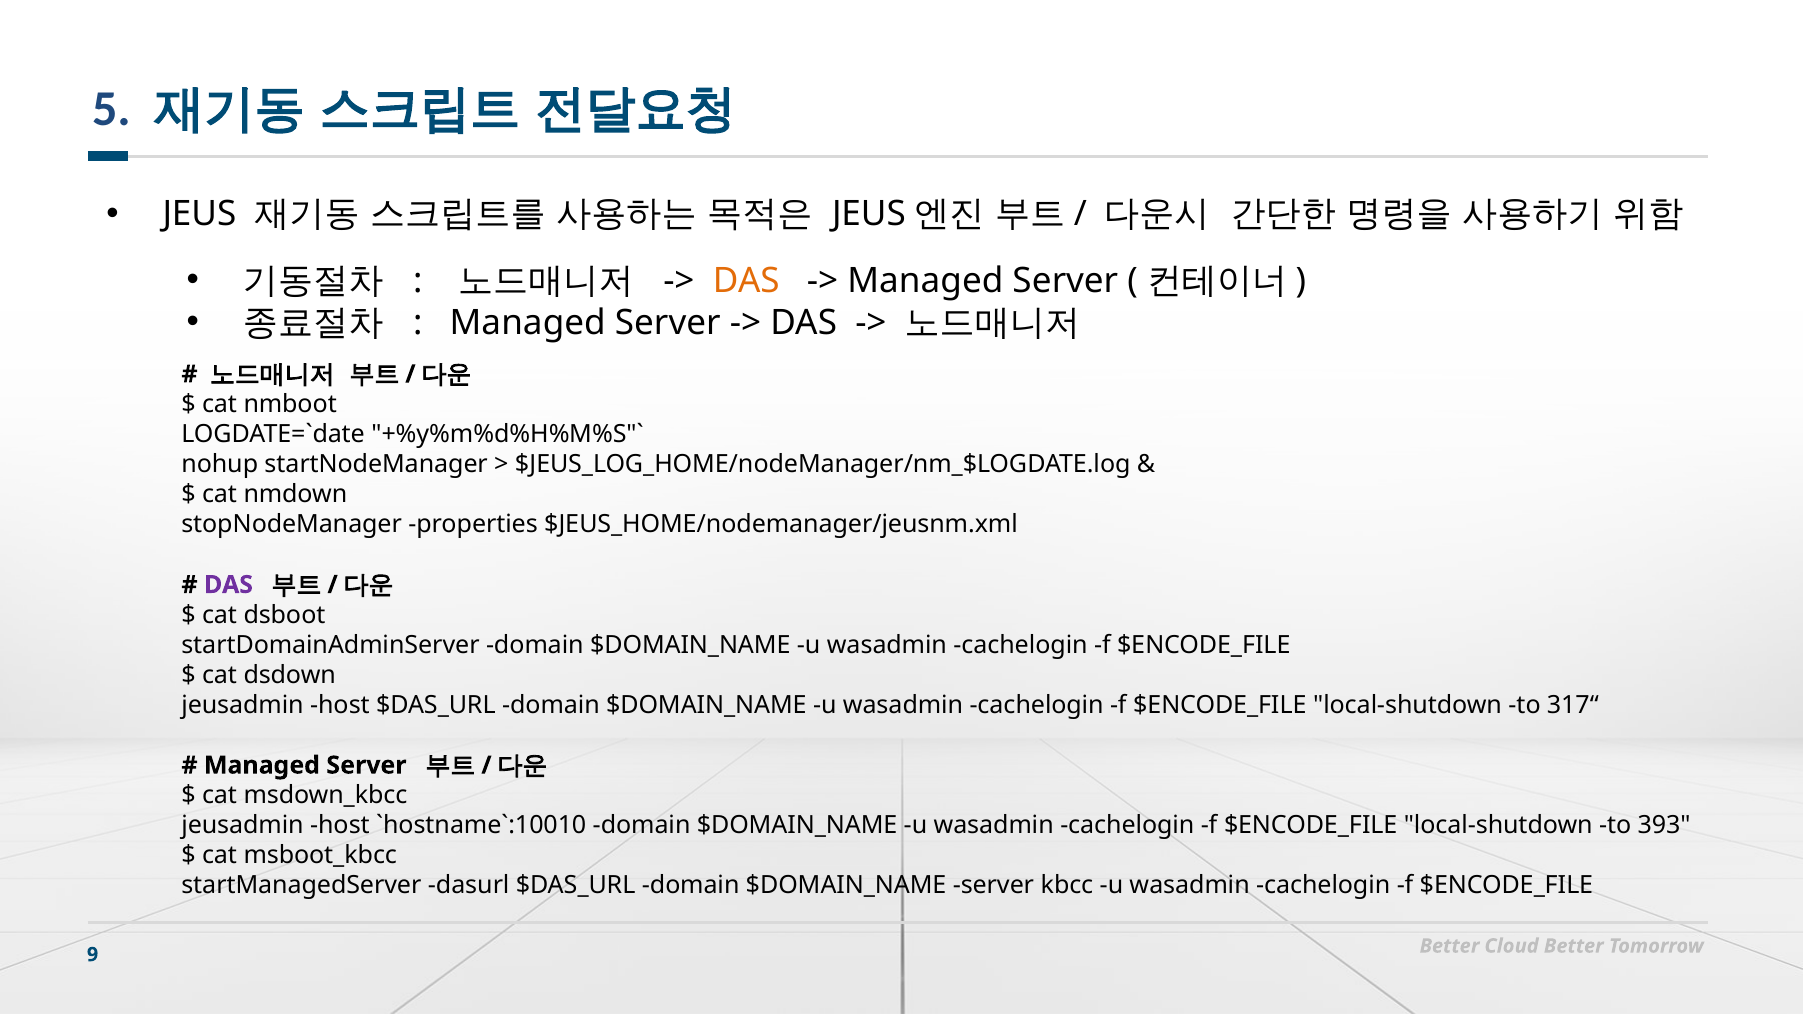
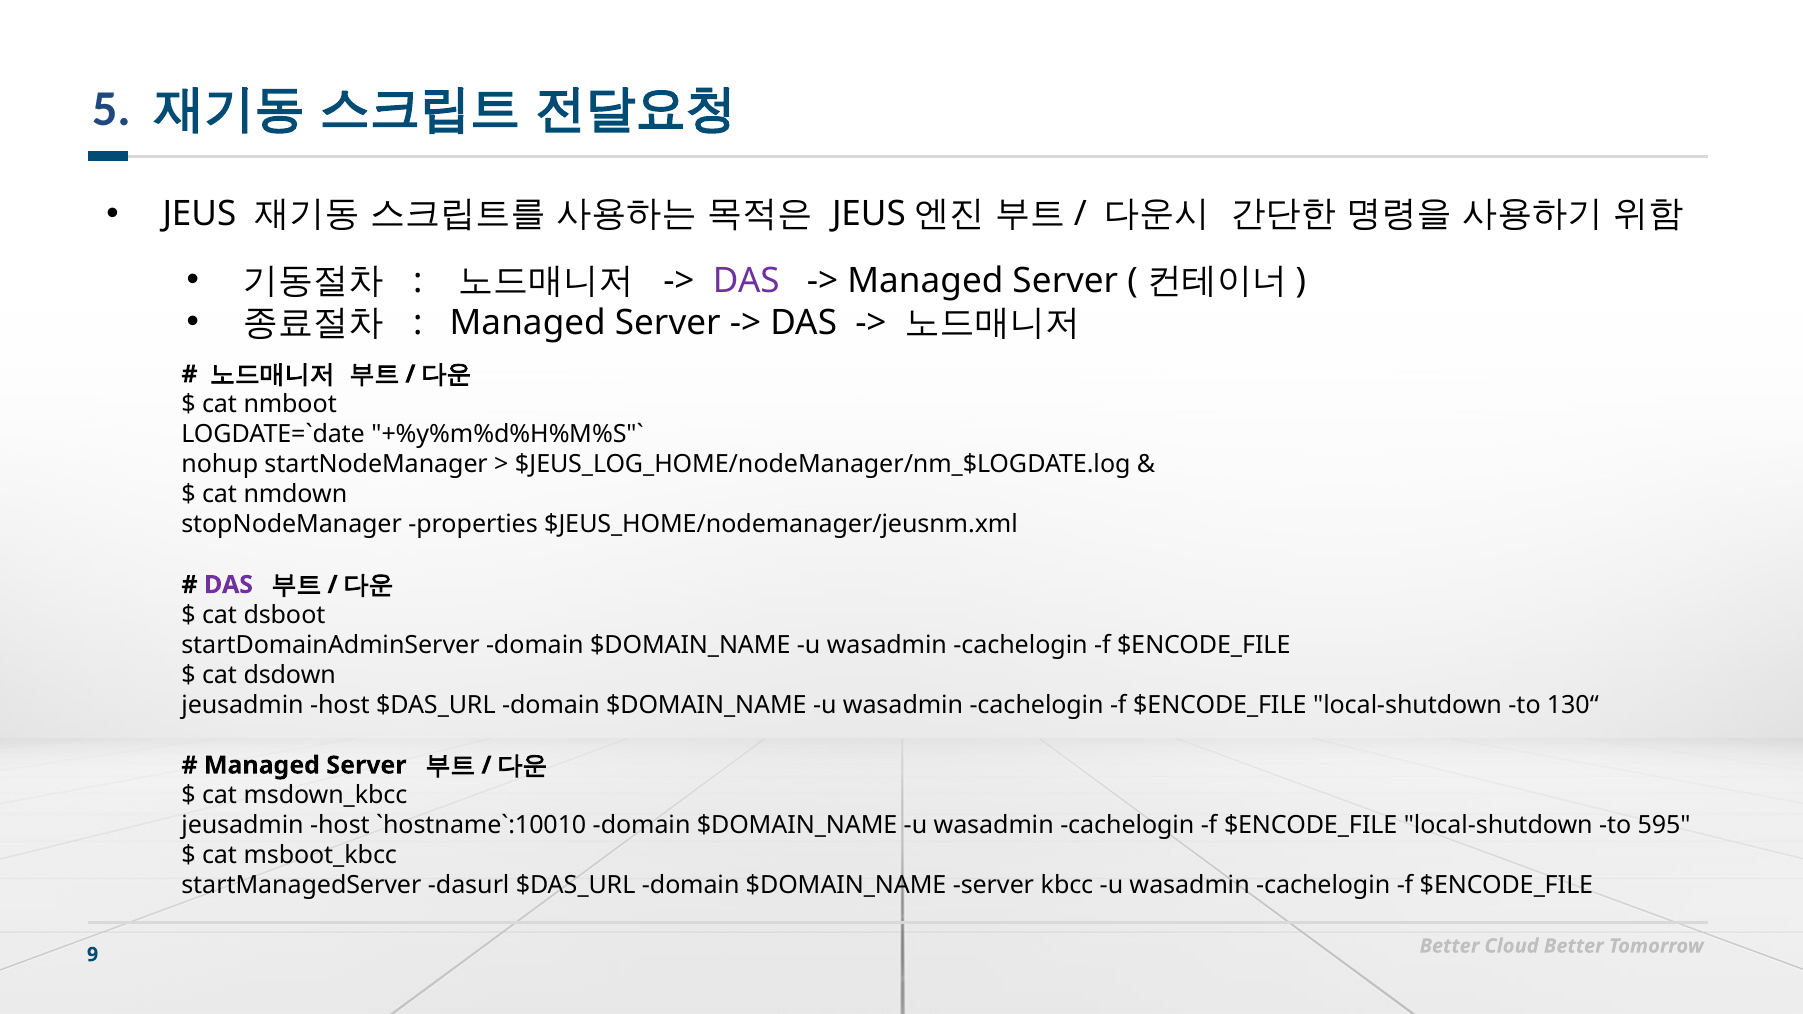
DAS colour: orange -> purple (746, 281)
317“: 317“ -> 130“ (1573, 705)
393: 393 -> 595 (1664, 826)
